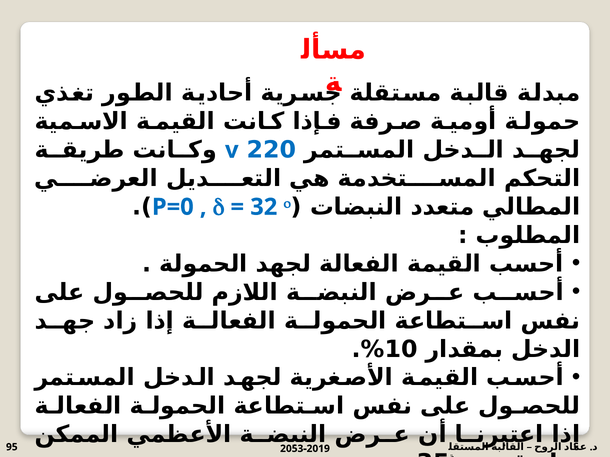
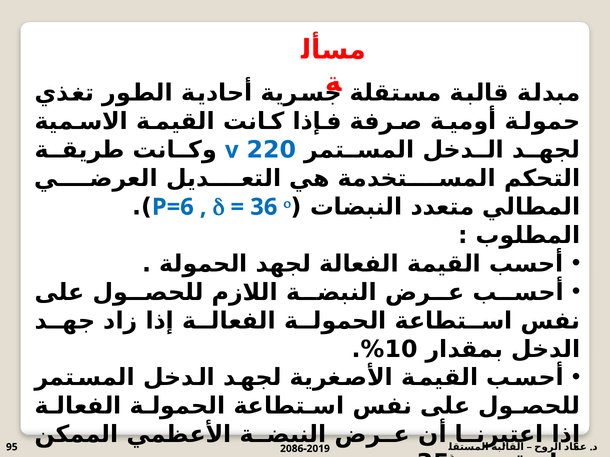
P=0: P=0 -> P=6 (173, 207)
32: 32 -> 36 (264, 207)
2053-2019: 2053-2019 -> 2086-2019 (305, 449)
